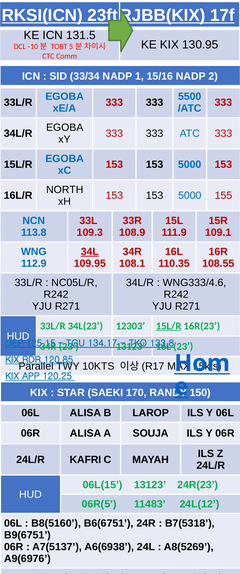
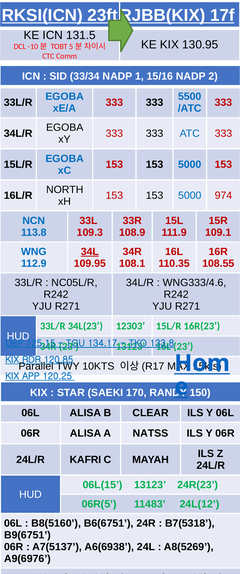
155: 155 -> 974 (223, 196)
15L/R underline: present -> none (169, 326)
LAROP: LAROP -> CLEAR (151, 413)
SOUJA: SOUJA -> NATSS (151, 433)
